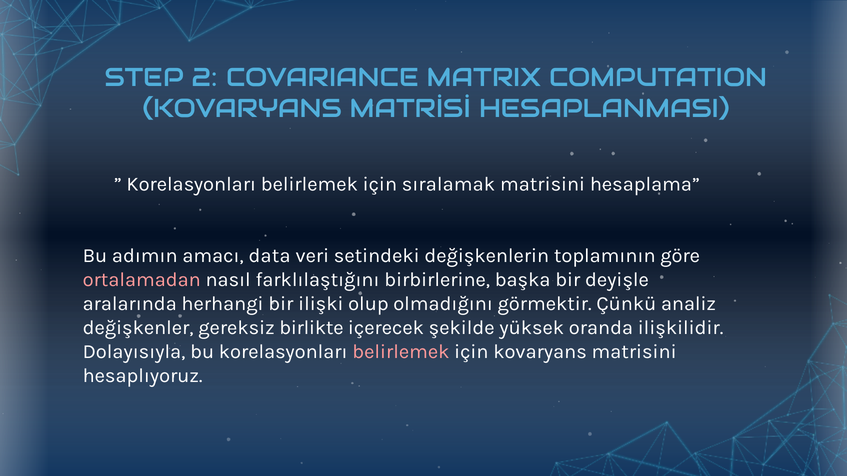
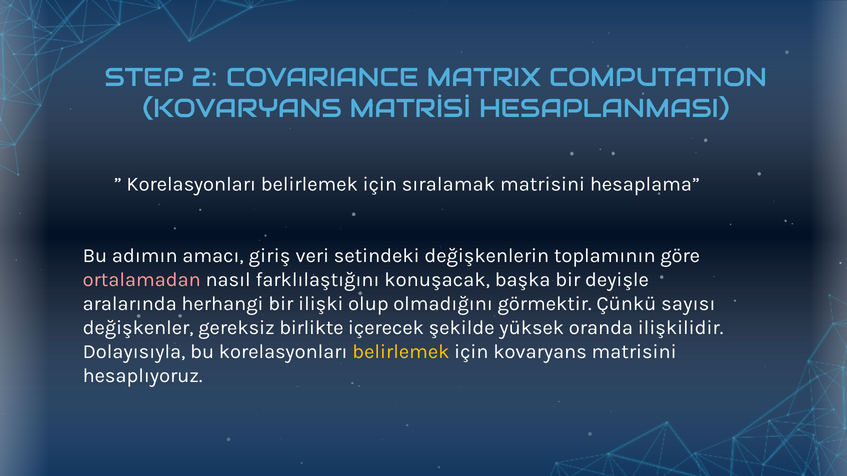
data: data -> giriş (270, 256)
birbirlerine: birbirlerine -> konuşacak (437, 280)
analiz: analiz -> sayısı (688, 304)
belirlemek colour: pink -> yellow (401, 352)
